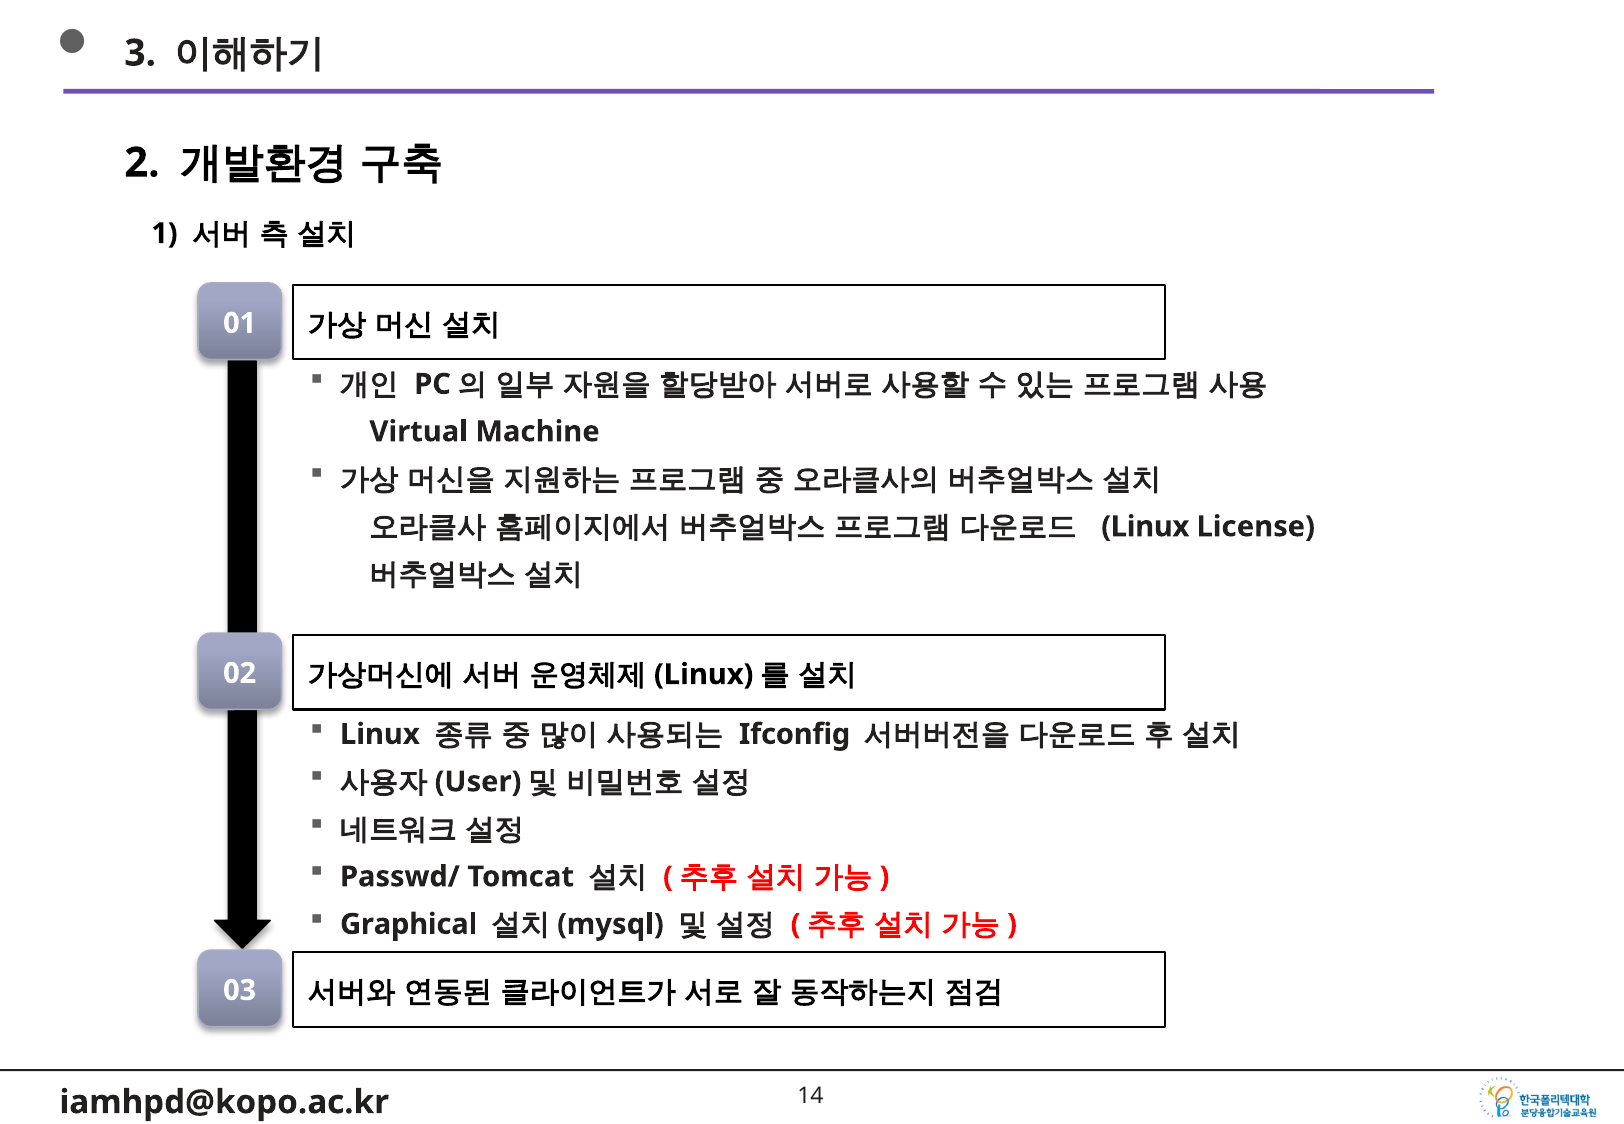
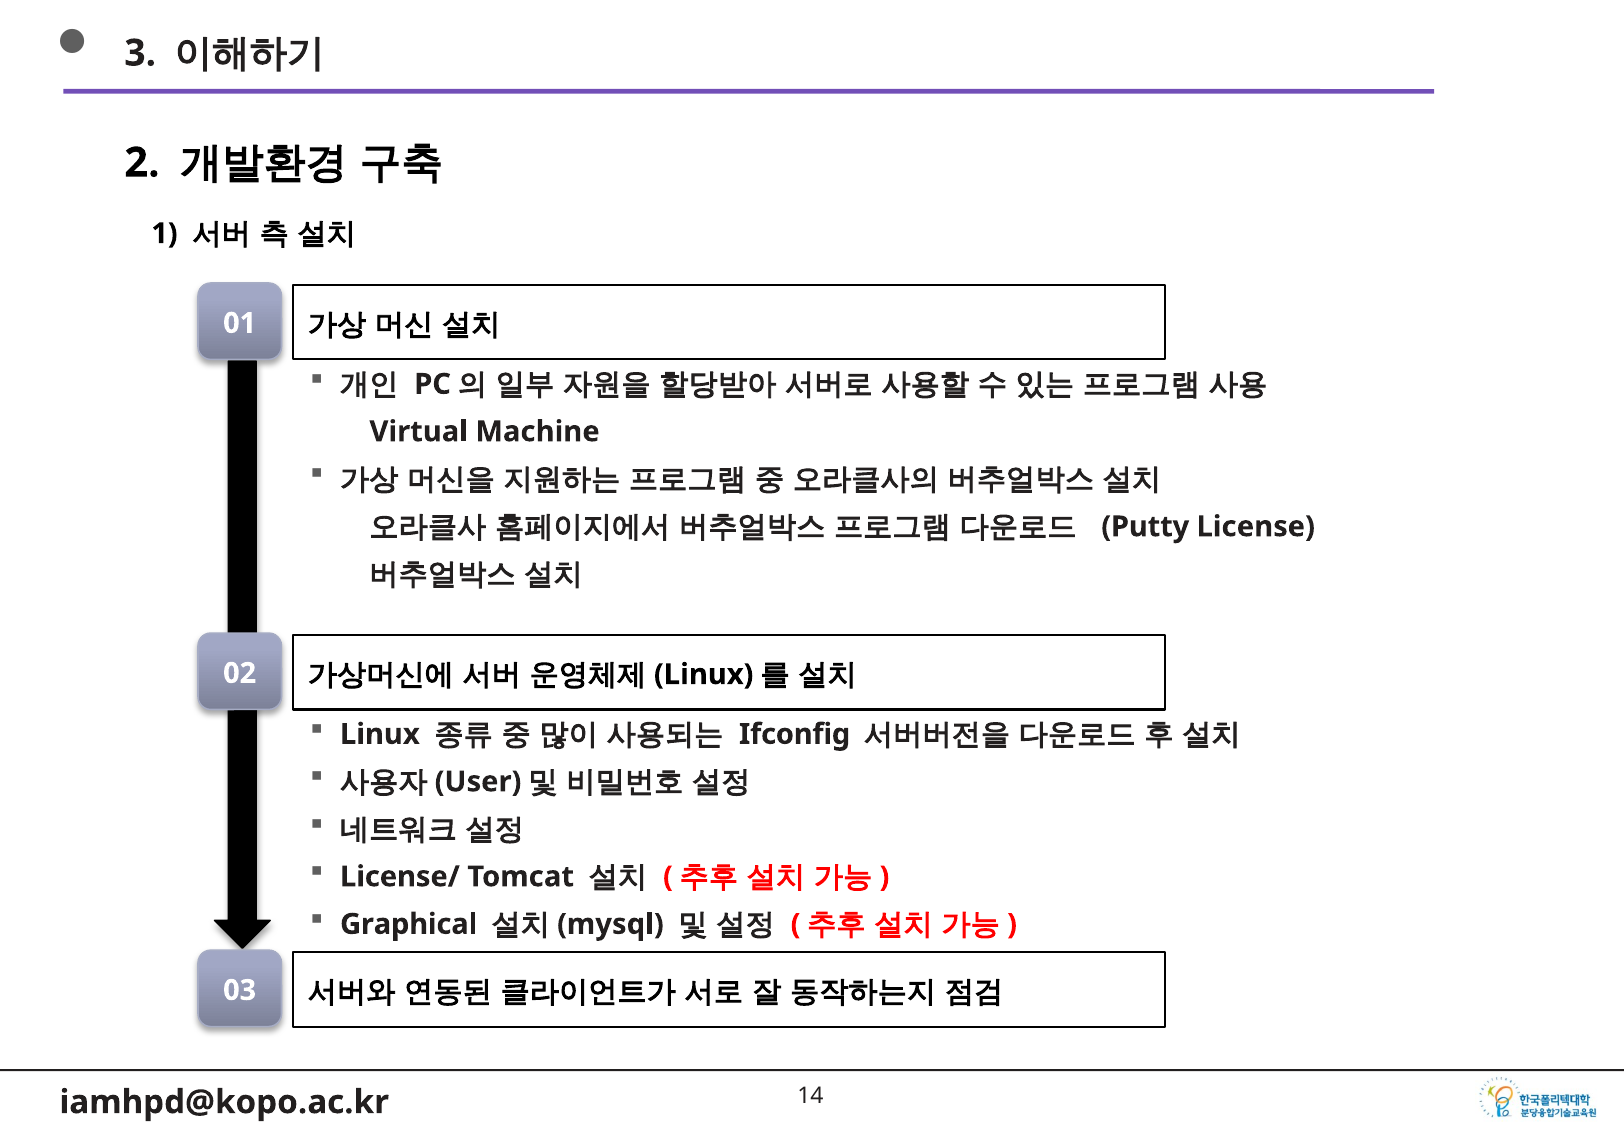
Linux: Linux -> Putty (1145, 527)
Passwd/: Passwd/ -> License/ (400, 877)
